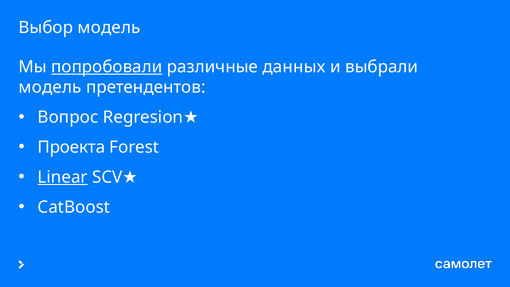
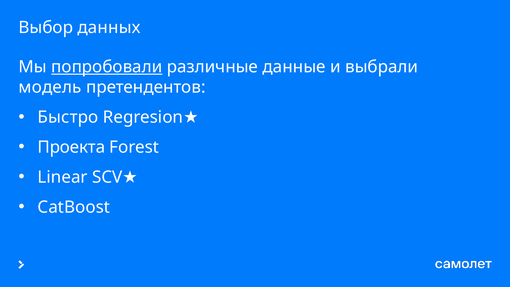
Выбор модель: модель -> данных (109, 28)
данных: данных -> данные (294, 67)
Вопрос: Вопрос -> Быстро (68, 117)
Linear underline: present -> none (63, 177)
